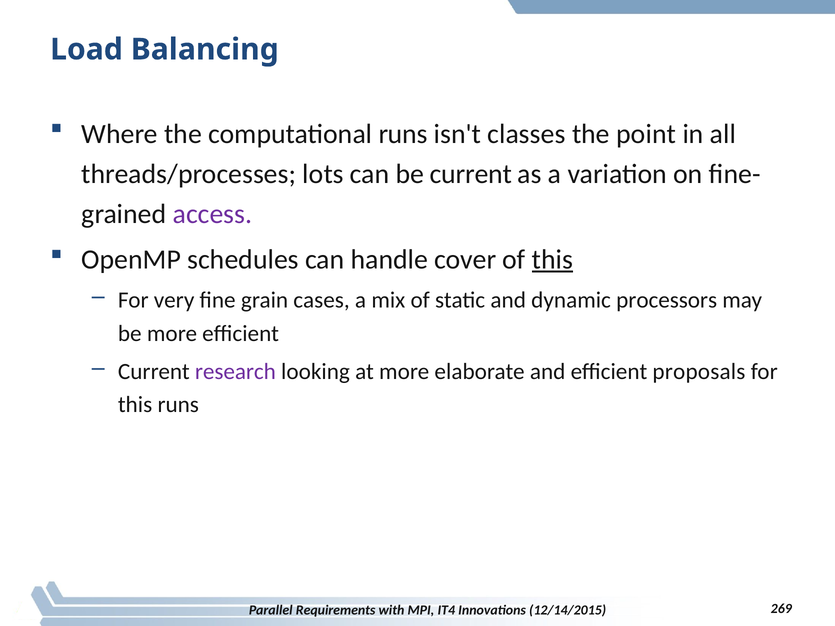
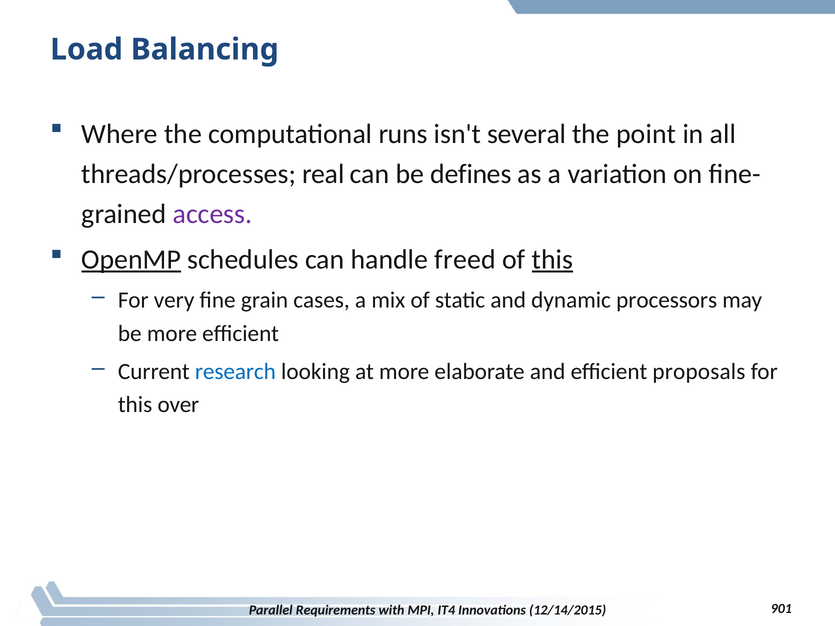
classes: classes -> several (527, 134)
lots: lots -> real (323, 174)
be current: current -> defines (471, 174)
OpenMP underline: none -> present (131, 260)
cover: cover -> freed (465, 260)
research colour: purple -> blue (235, 372)
this runs: runs -> over (178, 405)
269: 269 -> 901 (781, 609)
